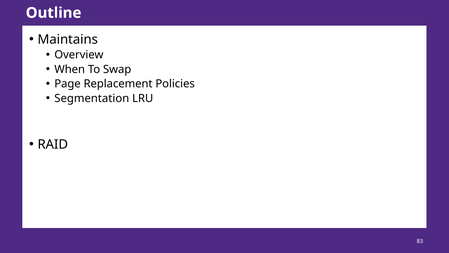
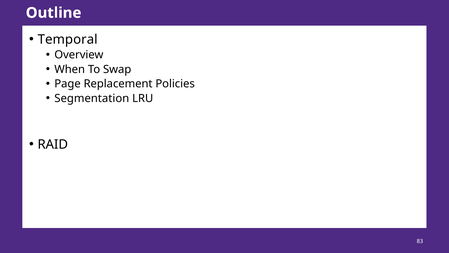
Maintains: Maintains -> Temporal (68, 39)
